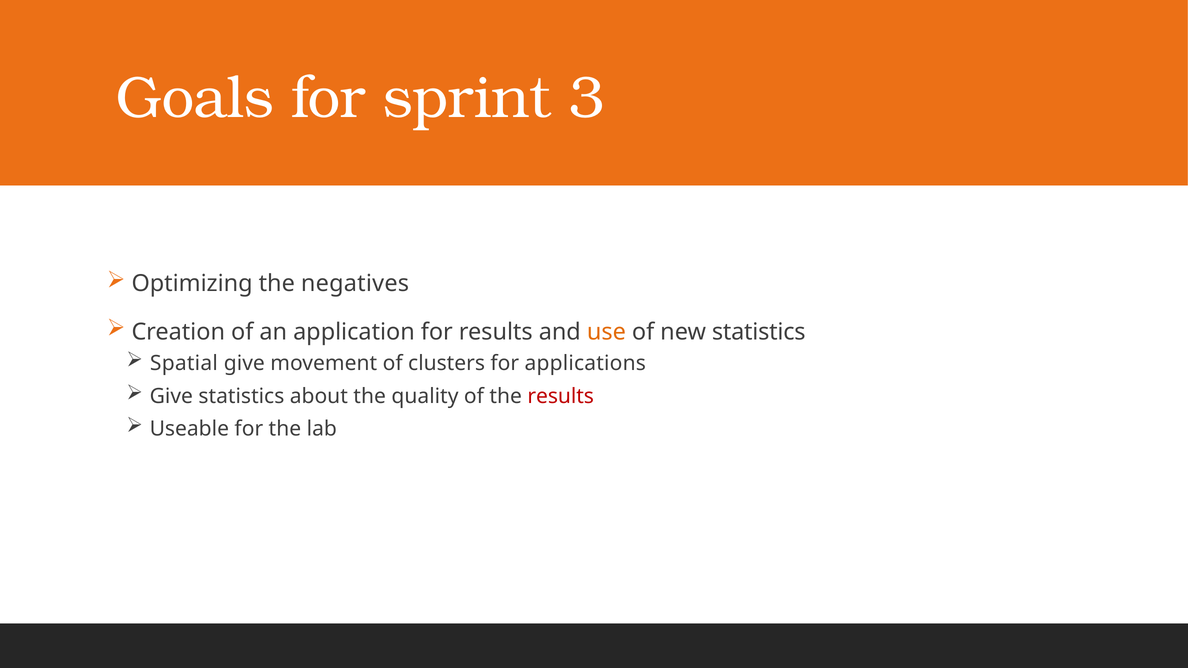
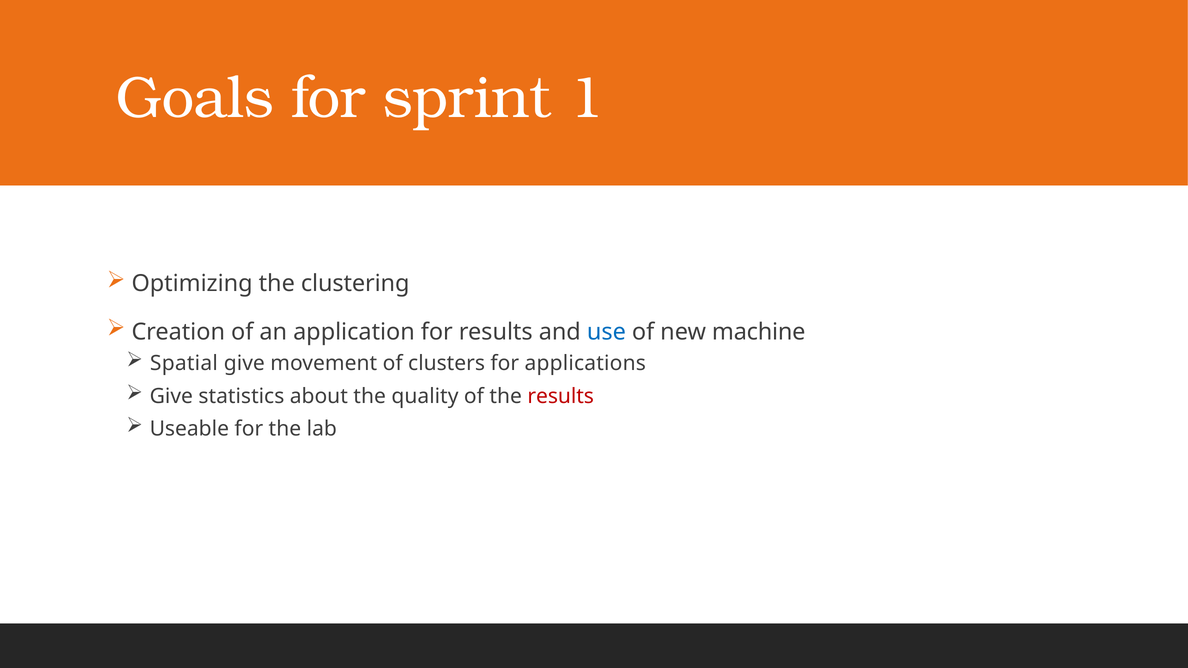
3: 3 -> 1 (587, 98)
negatives: negatives -> clustering (355, 284)
use colour: orange -> blue (606, 332)
new statistics: statistics -> machine (759, 332)
